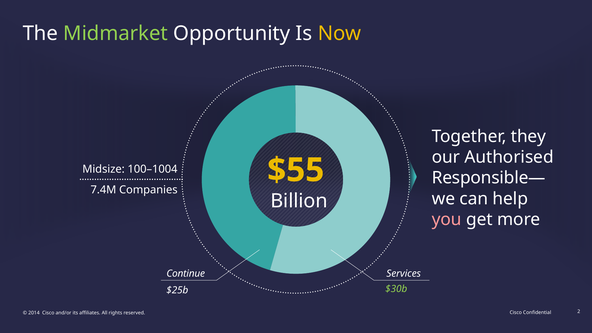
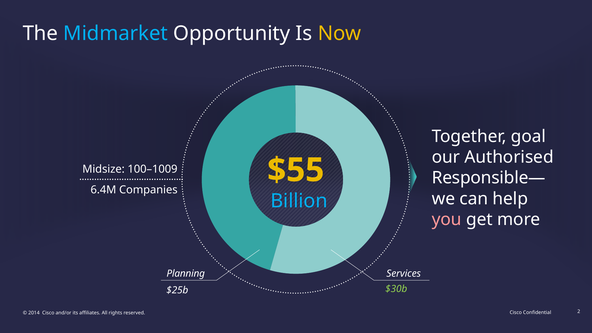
Midmarket colour: light green -> light blue (116, 33)
they: they -> goal (528, 137)
100–1004: 100–1004 -> 100–1009 (153, 169)
7.4M: 7.4M -> 6.4M (103, 190)
Billion colour: white -> light blue (299, 201)
Continue: Continue -> Planning (186, 274)
